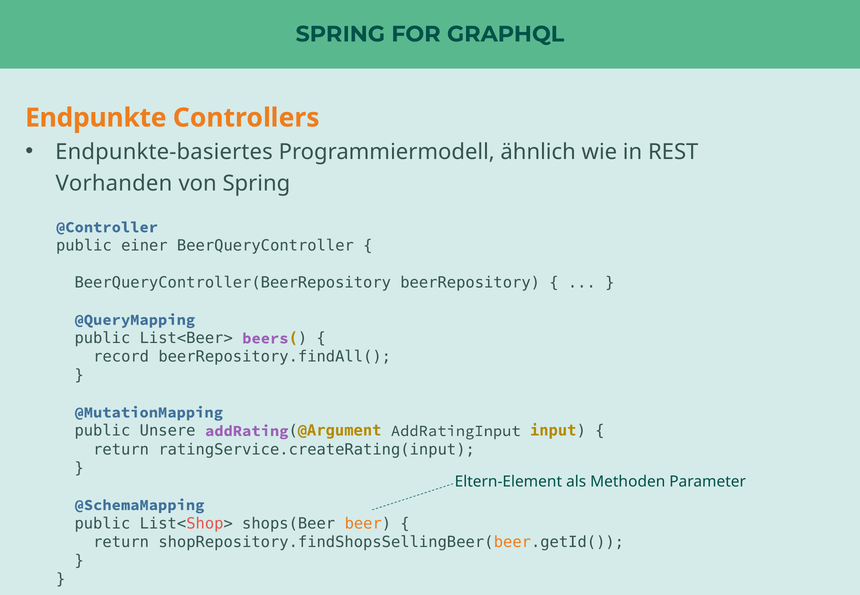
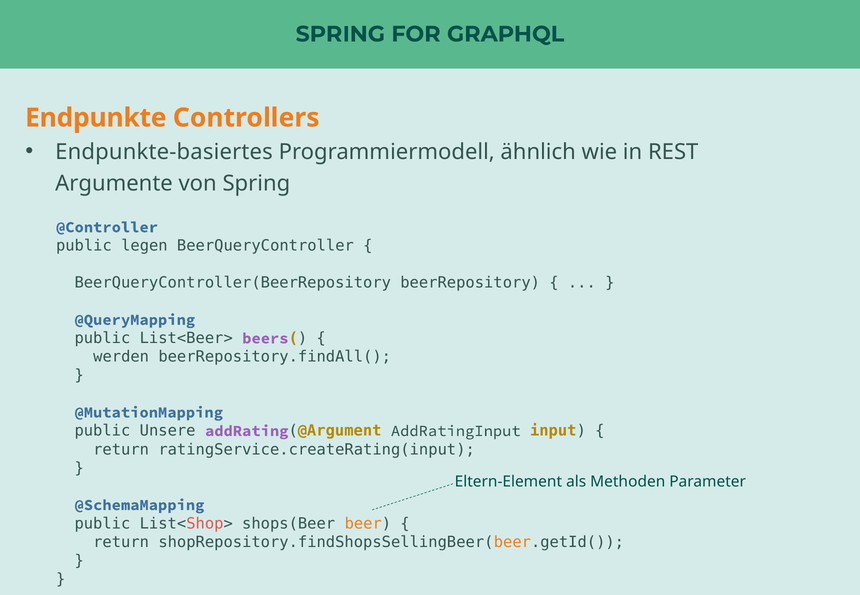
Vorhanden: Vorhanden -> Argumente (114, 184)
einer: einer -> legen (144, 246)
record: record -> werden (121, 357)
